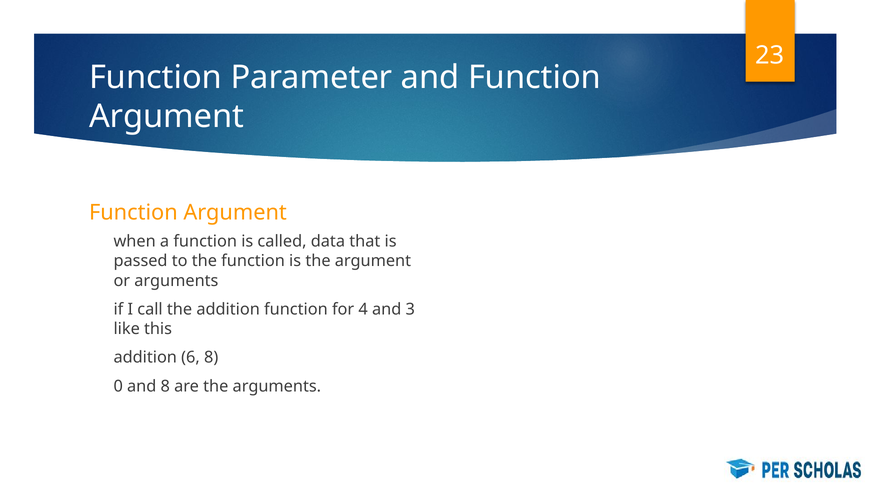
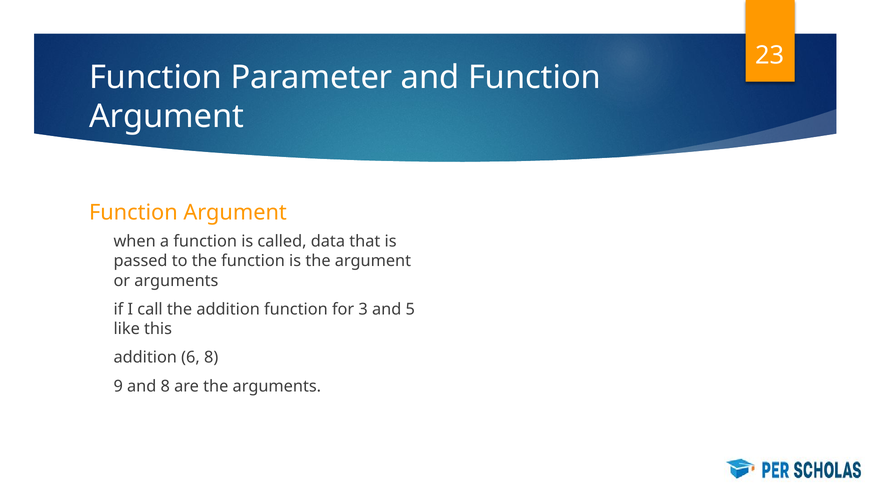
4: 4 -> 3 (363, 309)
3: 3 -> 5 (410, 309)
0: 0 -> 9 (118, 386)
